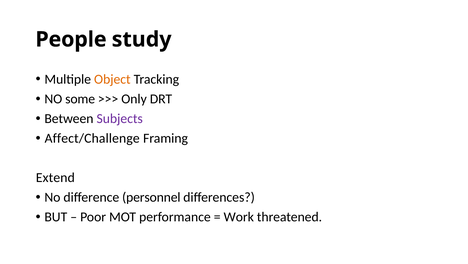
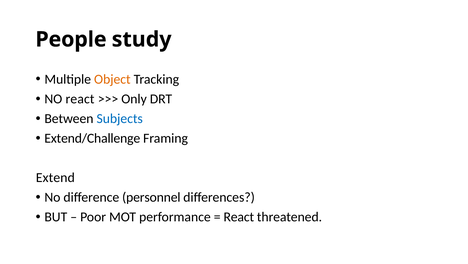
NO some: some -> react (80, 99)
Subjects colour: purple -> blue (120, 118)
Affect/Challenge: Affect/Challenge -> Extend/Challenge (92, 138)
Work: Work -> React (239, 216)
